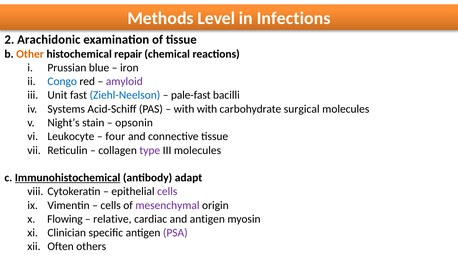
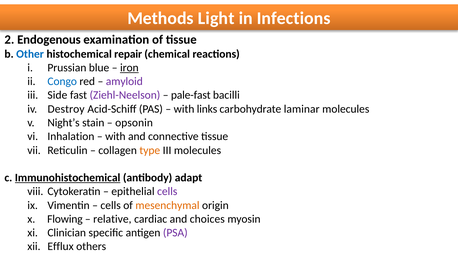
Level: Level -> Light (216, 18)
Arachidonic: Arachidonic -> Endogenous (49, 39)
Other colour: orange -> blue (30, 54)
iron underline: none -> present (129, 68)
Unit: Unit -> Side (57, 95)
Ziehl-Neelson colour: blue -> purple (125, 95)
Systems: Systems -> Destroy (66, 109)
with with: with -> links (207, 109)
surgical: surgical -> laminar (302, 109)
Leukocyte: Leukocyte -> Inhalation (71, 136)
four: four -> with (115, 136)
type colour: purple -> orange (150, 150)
mesenchymal colour: purple -> orange (167, 205)
and antigen: antigen -> choices (207, 219)
Often: Often -> Efflux (61, 246)
